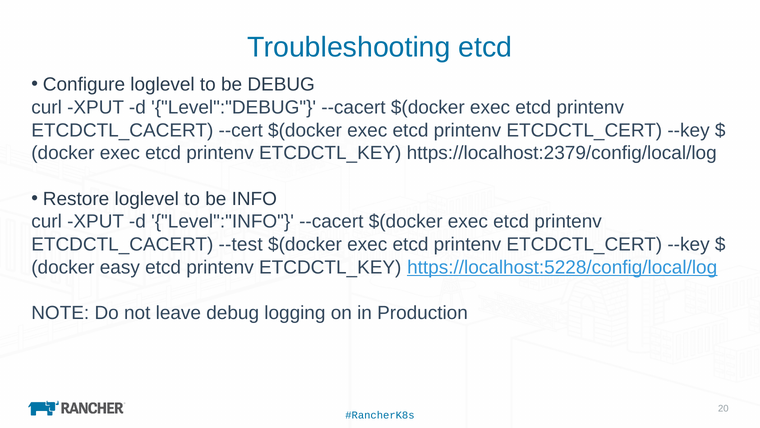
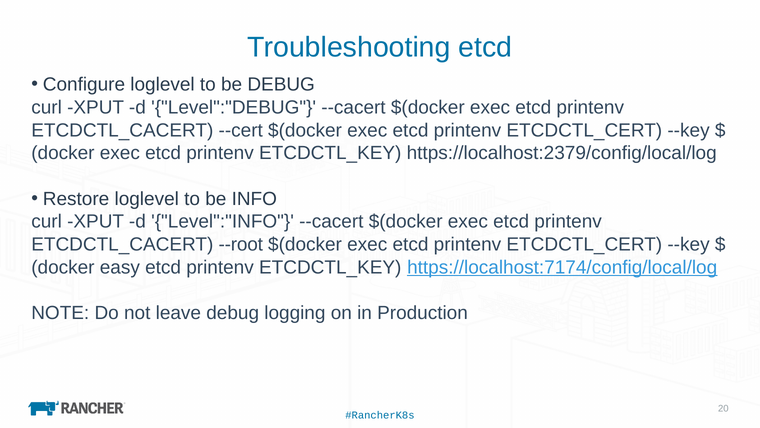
--test: --test -> --root (241, 244)
https://localhost:5228/config/local/log: https://localhost:5228/config/local/log -> https://localhost:7174/config/local/log (562, 267)
